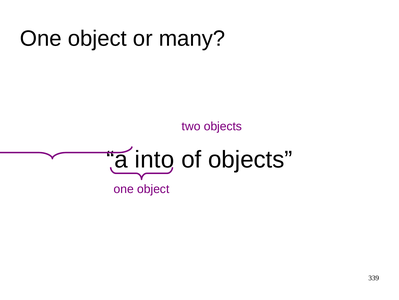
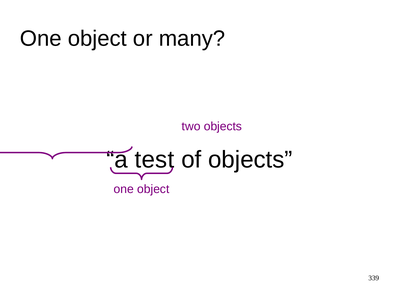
into: into -> test (154, 159)
